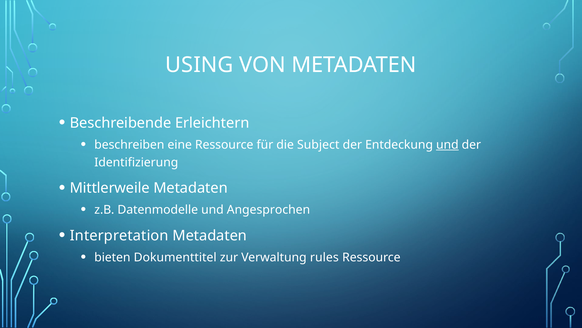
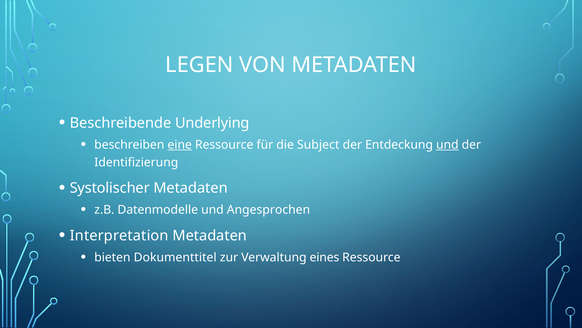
USING: USING -> LEGEN (199, 65)
Erleichtern: Erleichtern -> Underlying (212, 123)
eine underline: none -> present (180, 145)
Mittlerweile: Mittlerweile -> Systolischer (110, 188)
rules: rules -> eines (324, 257)
